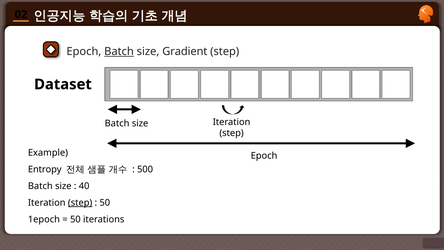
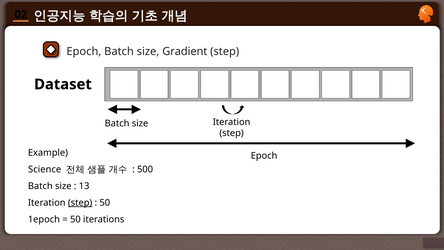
Batch underline: present -> none (119, 51)
Entropy: Entropy -> Science (45, 169)
40: 40 -> 13 (84, 186)
